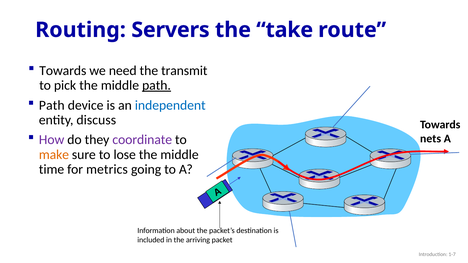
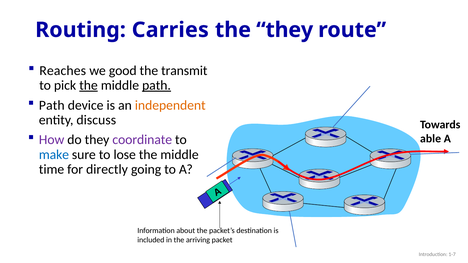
Servers: Servers -> Carries (170, 30)
the take: take -> they (285, 30)
Towards: Towards -> Reaches (63, 71)
need: need -> good (123, 71)
the underline: none -> present (89, 85)
independent colour: blue -> orange (170, 106)
nets: nets -> able (431, 139)
make colour: orange -> blue (54, 155)
metrics: metrics -> directly (107, 169)
